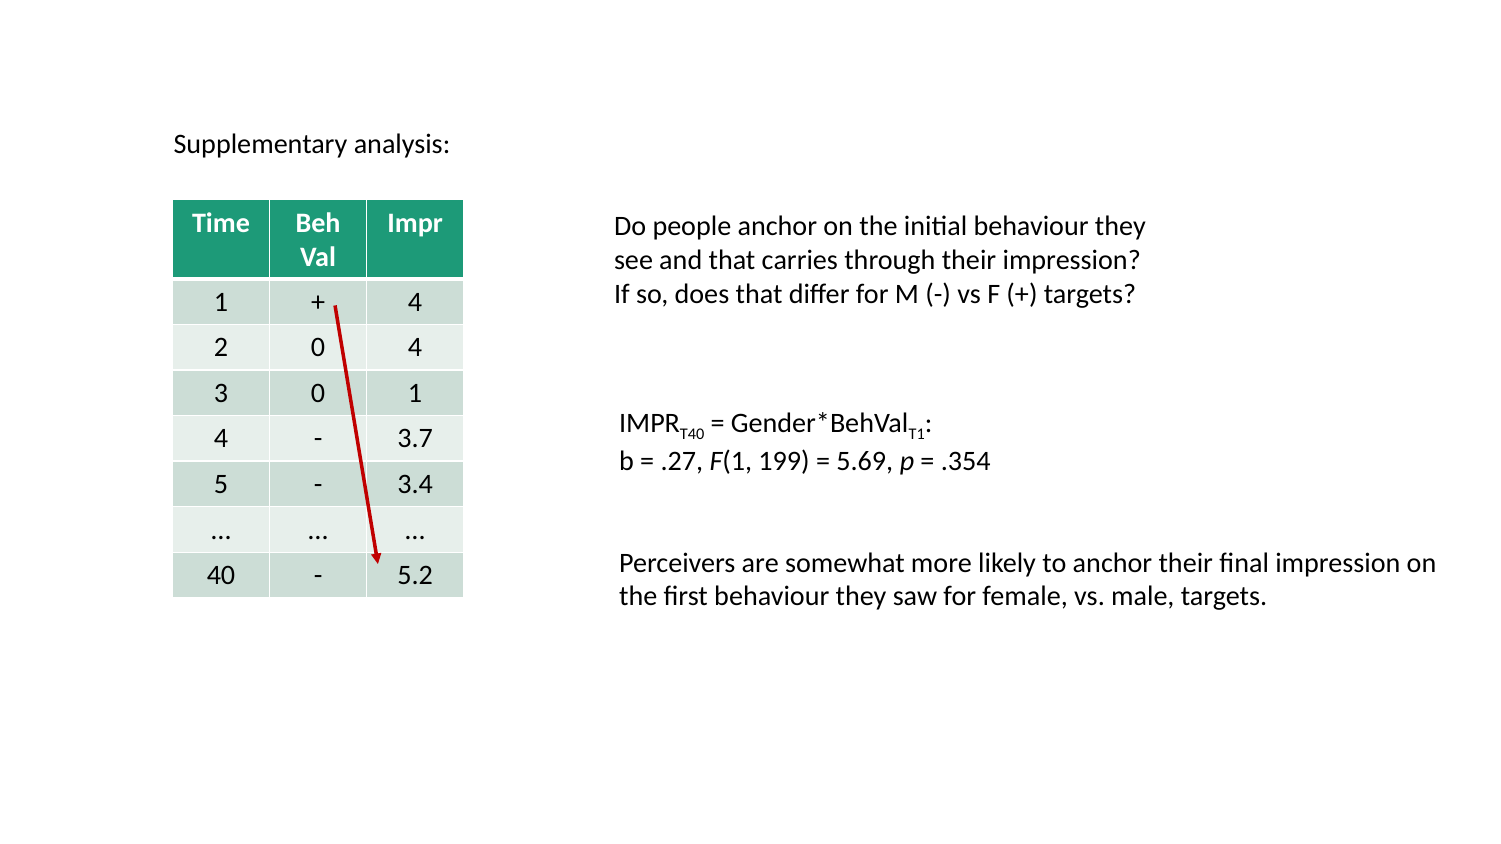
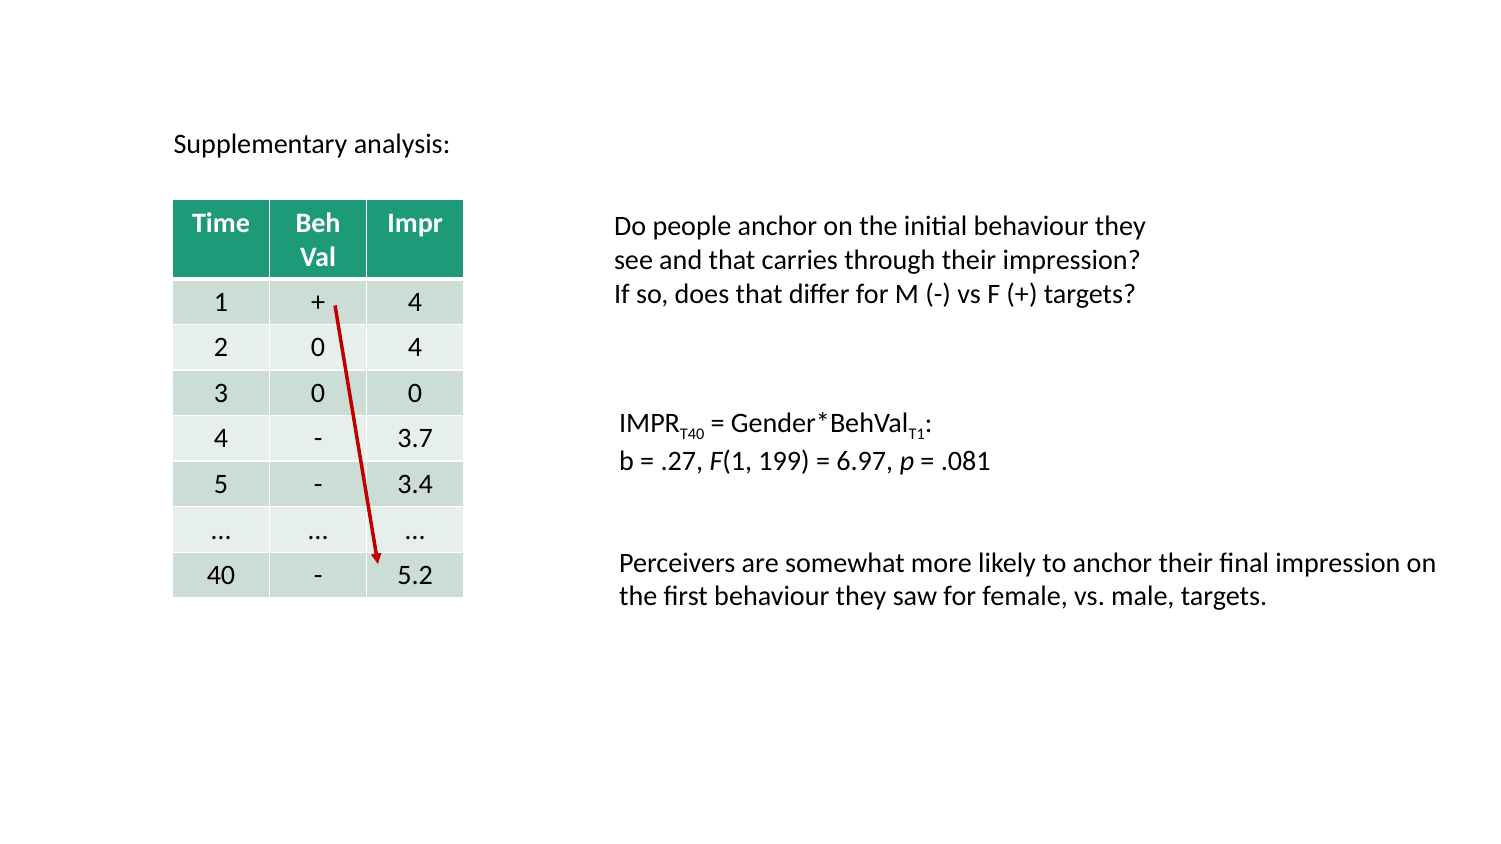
0 1: 1 -> 0 (415, 393)
5.69: 5.69 -> 6.97 (865, 462)
.354: .354 -> .081 (966, 462)
